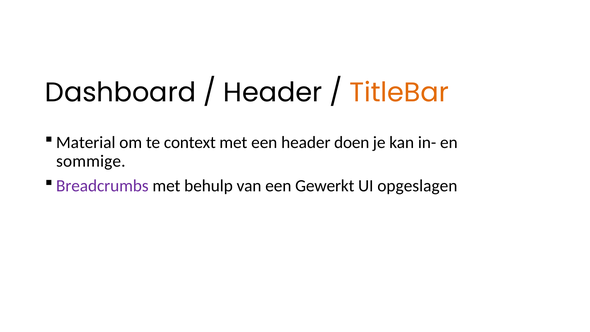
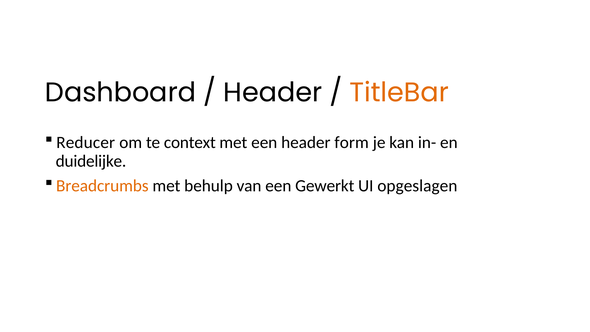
Material: Material -> Reducer (86, 142)
doen: doen -> form (352, 142)
sommige: sommige -> duidelijke (91, 161)
Breadcrumbs colour: purple -> orange (102, 186)
